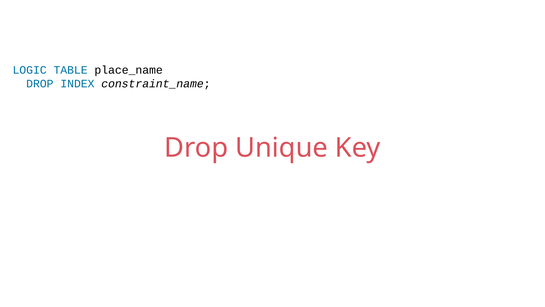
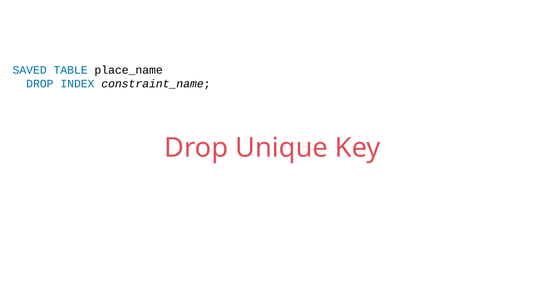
LOGIC: LOGIC -> SAVED (30, 70)
